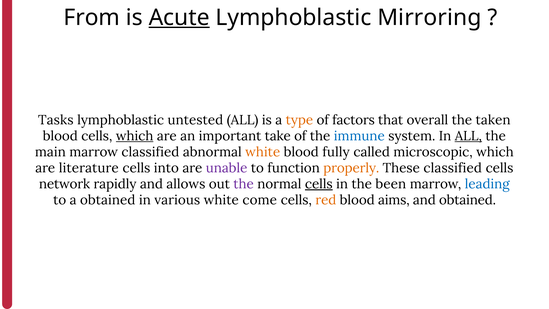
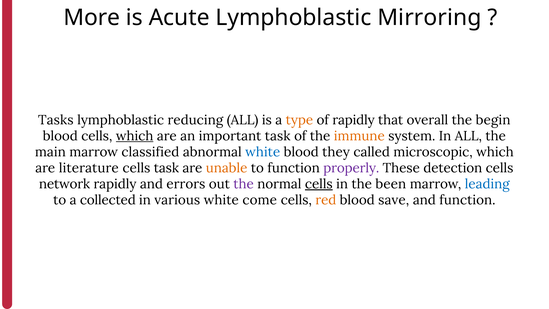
From: From -> More (92, 18)
Acute underline: present -> none (179, 18)
untested: untested -> reducing (195, 120)
of factors: factors -> rapidly (354, 120)
taken: taken -> begin (493, 120)
important take: take -> task (278, 136)
immune colour: blue -> orange (359, 136)
ALL underline: present -> none (468, 136)
white colour: orange -> blue (263, 152)
fully: fully -> they (336, 152)
cells into: into -> task (166, 168)
unable colour: purple -> orange (227, 168)
properly colour: orange -> purple (351, 168)
These classified: classified -> detection (453, 168)
allows: allows -> errors (186, 184)
a obtained: obtained -> collected (108, 200)
aims: aims -> save (394, 200)
and obtained: obtained -> function (467, 200)
